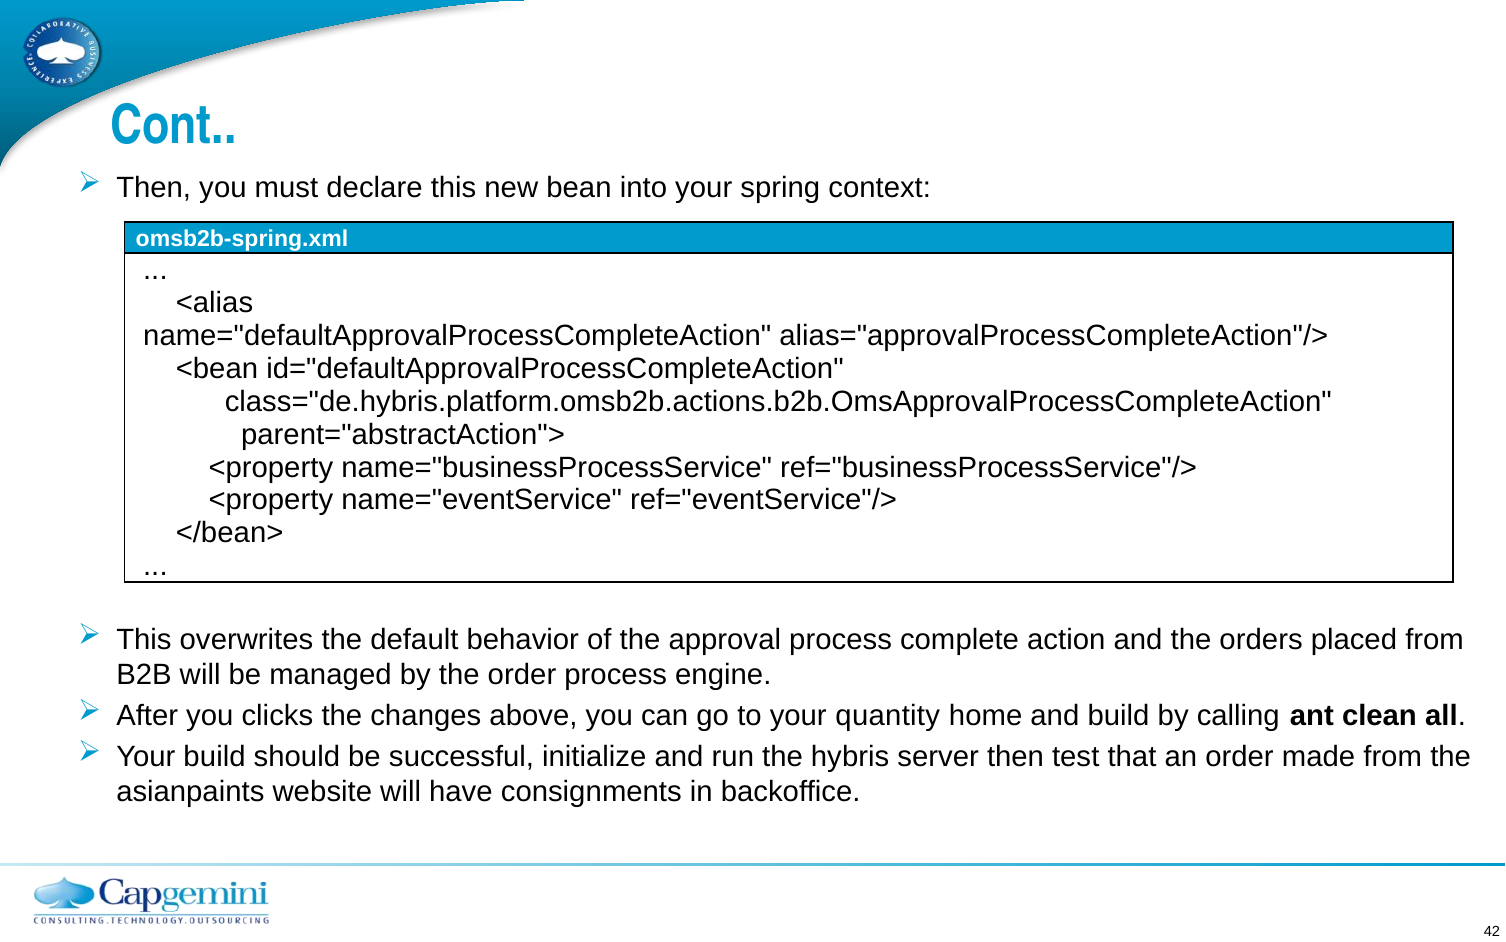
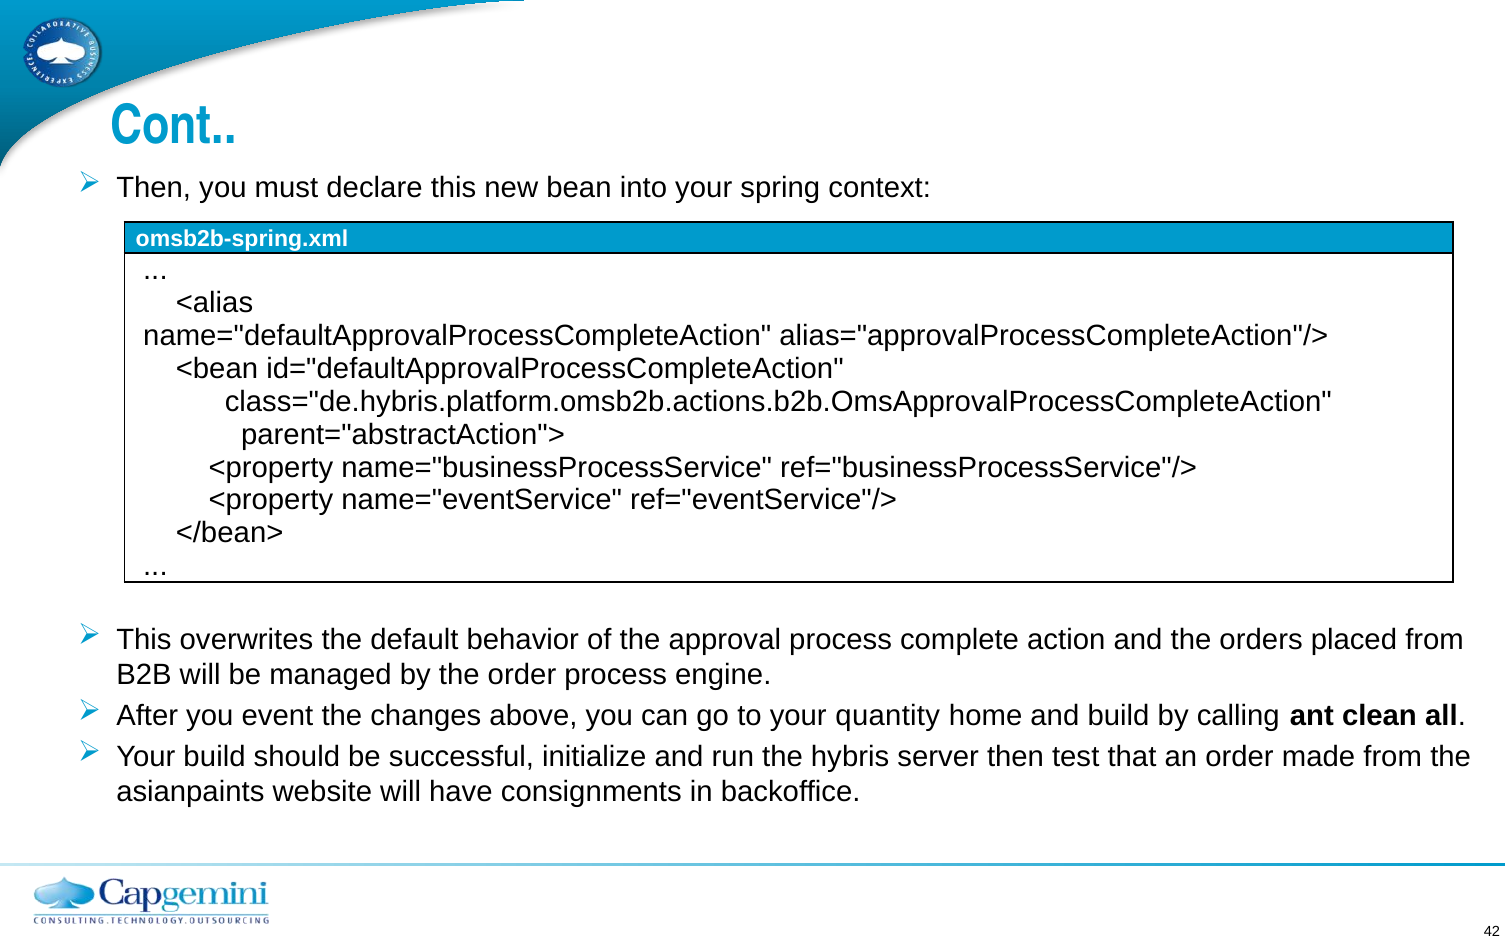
clicks: clicks -> event (277, 715)
